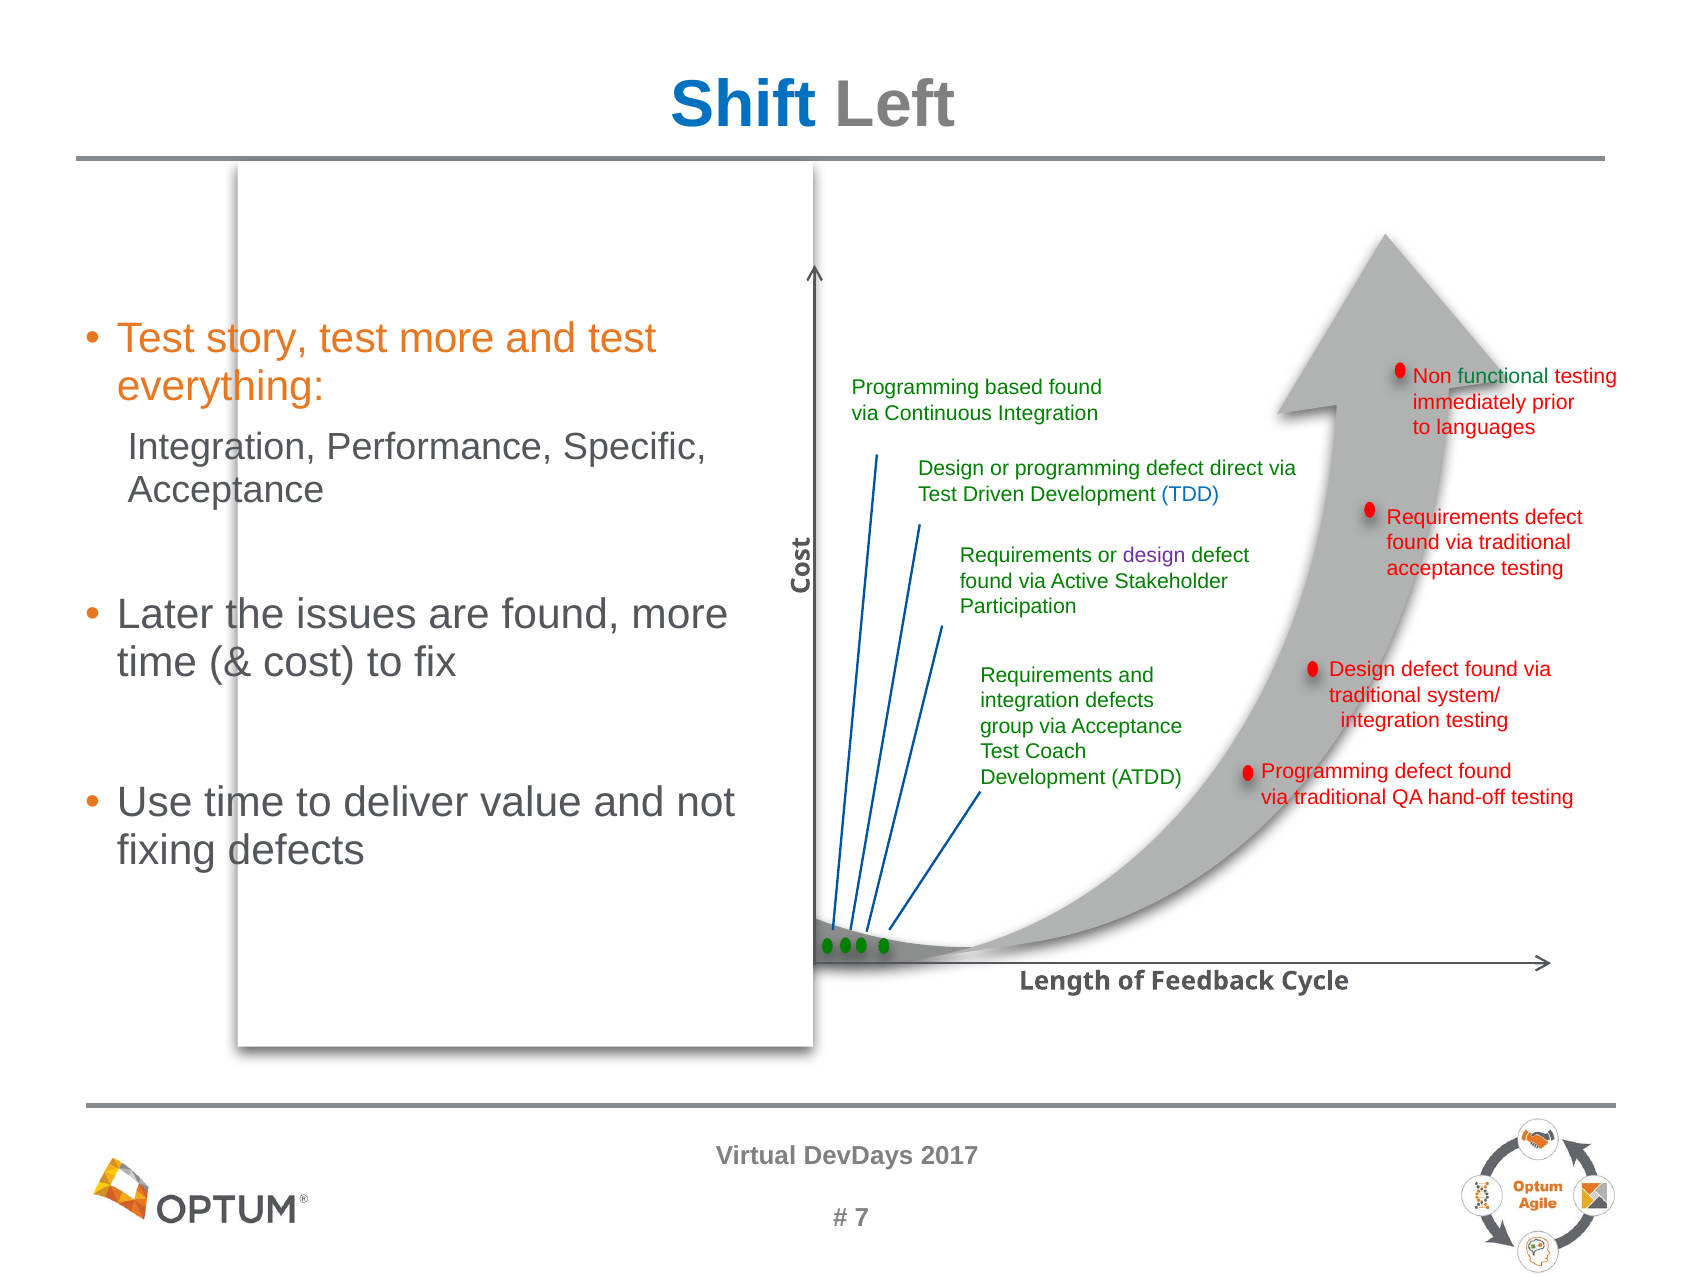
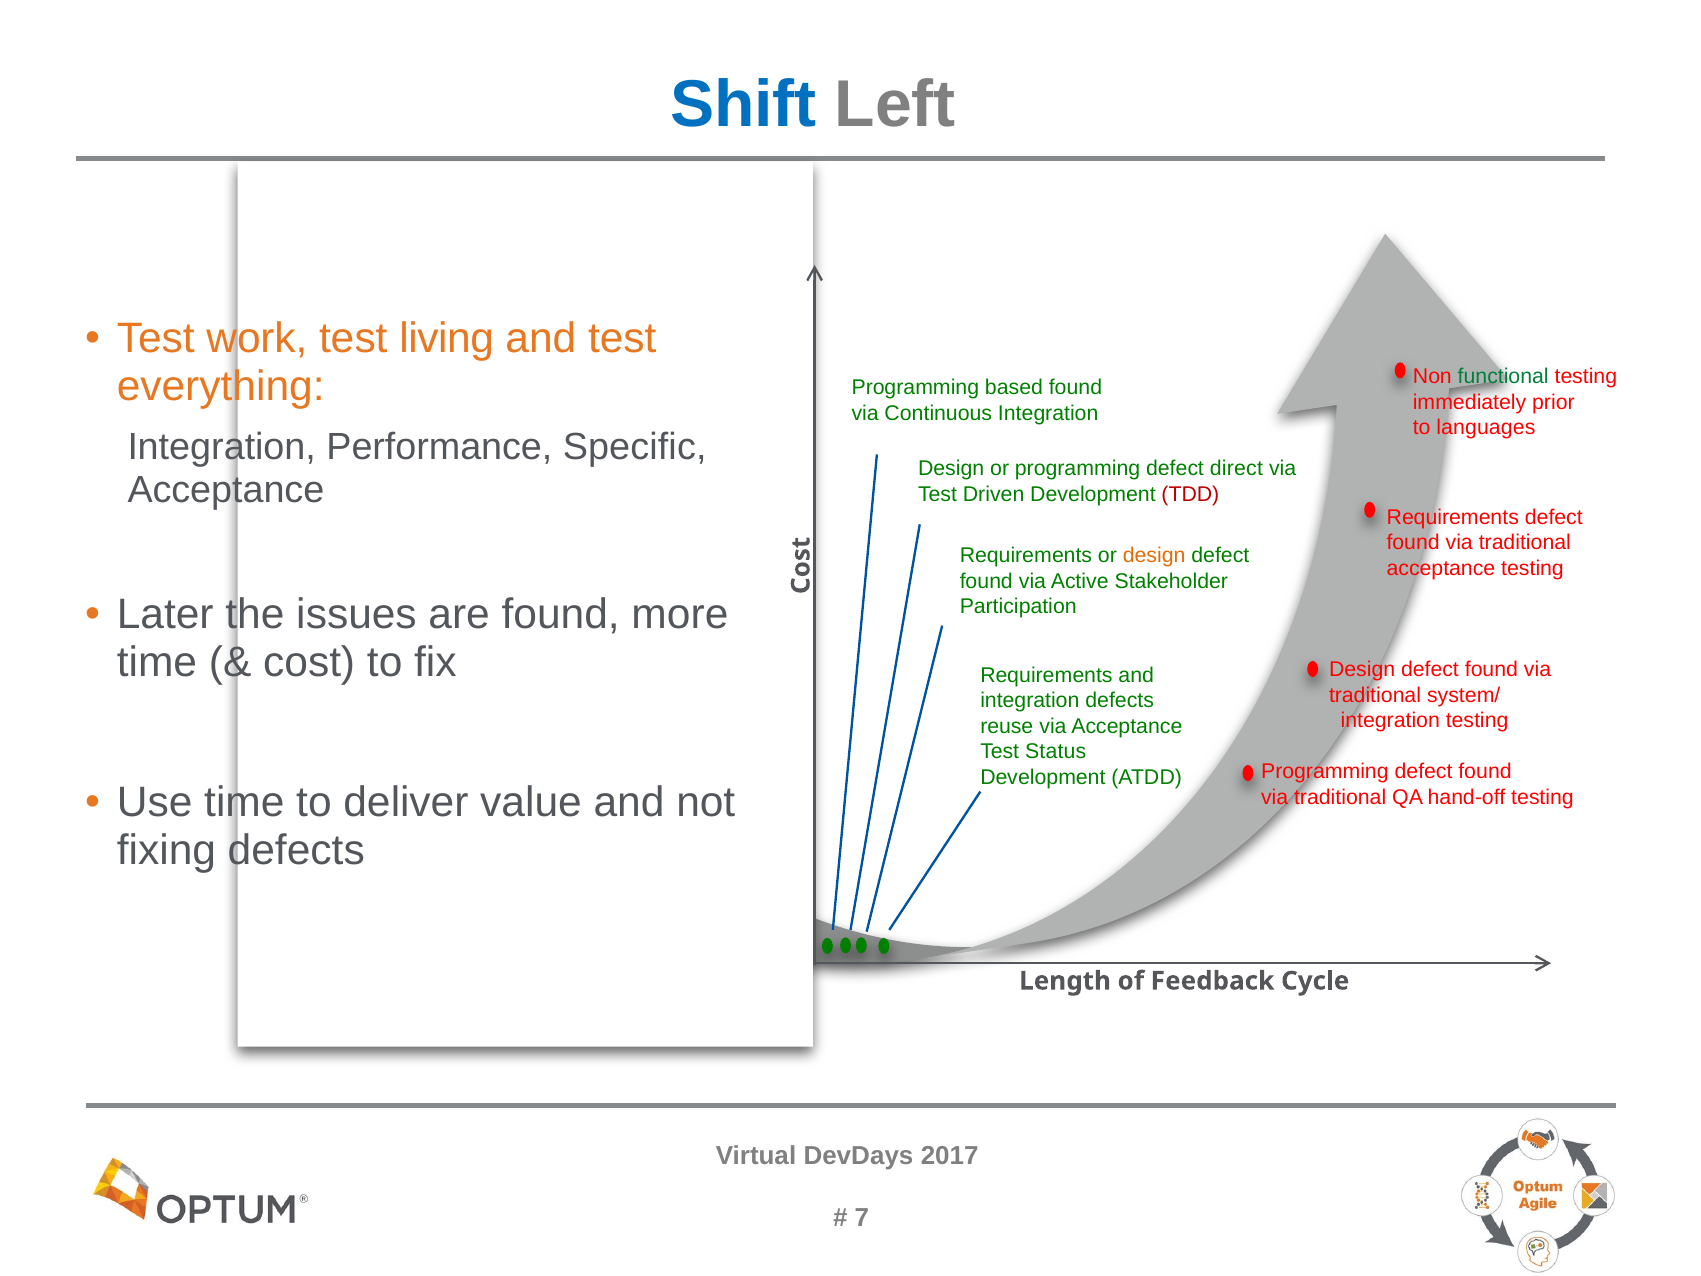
story: story -> work (257, 338)
test more: more -> living (447, 338)
TDD colour: blue -> red (1190, 494)
design colour: purple -> orange (1154, 556)
group: group -> reuse (1007, 726)
Coach: Coach -> Status (1056, 752)
